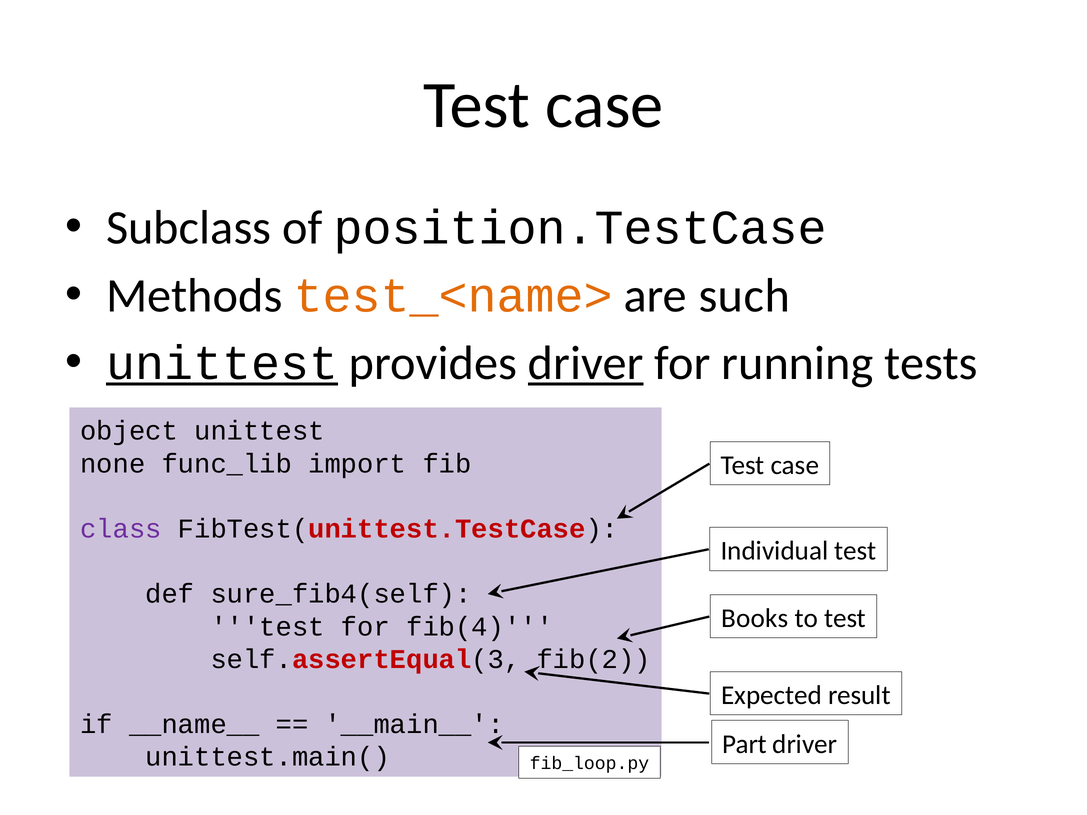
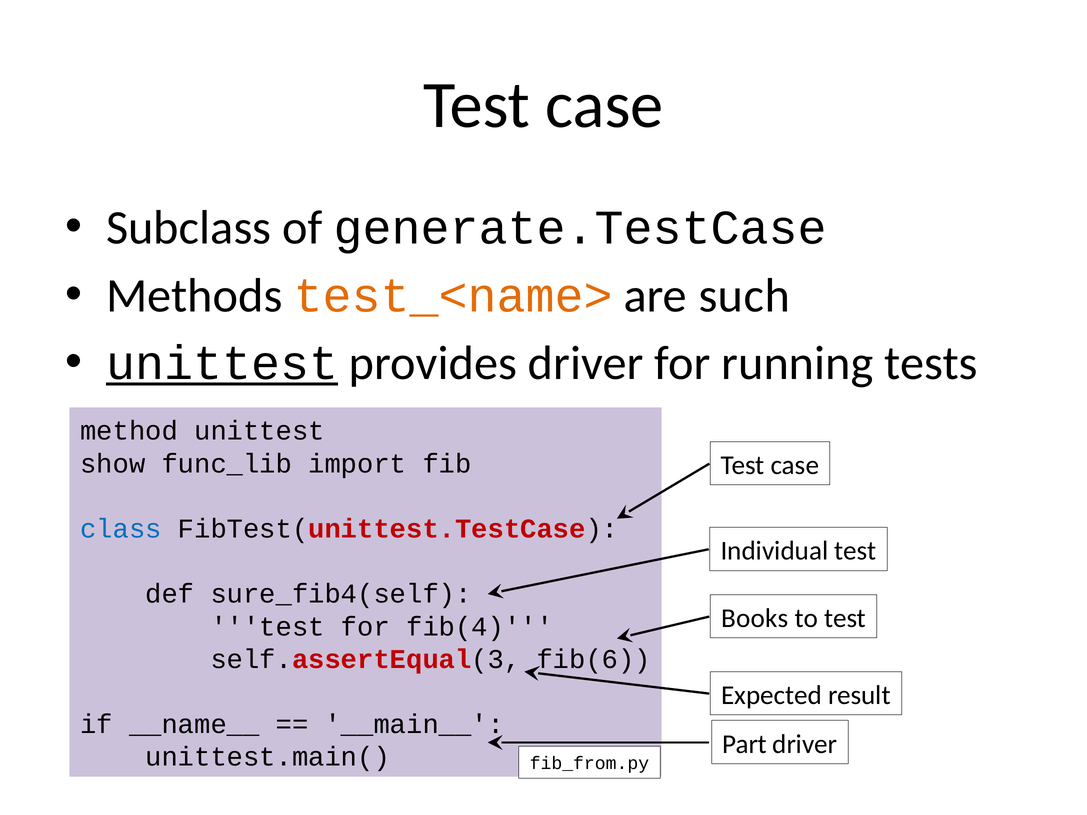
position.TestCase: position.TestCase -> generate.TestCase (580, 228)
driver underline: present -> none (586, 363)
object: object -> method (129, 431)
none: none -> show (113, 464)
class colour: purple -> blue (121, 529)
fib(2: fib(2 -> fib(6 (594, 659)
fib_loop.py: fib_loop.py -> fib_from.py (589, 764)
